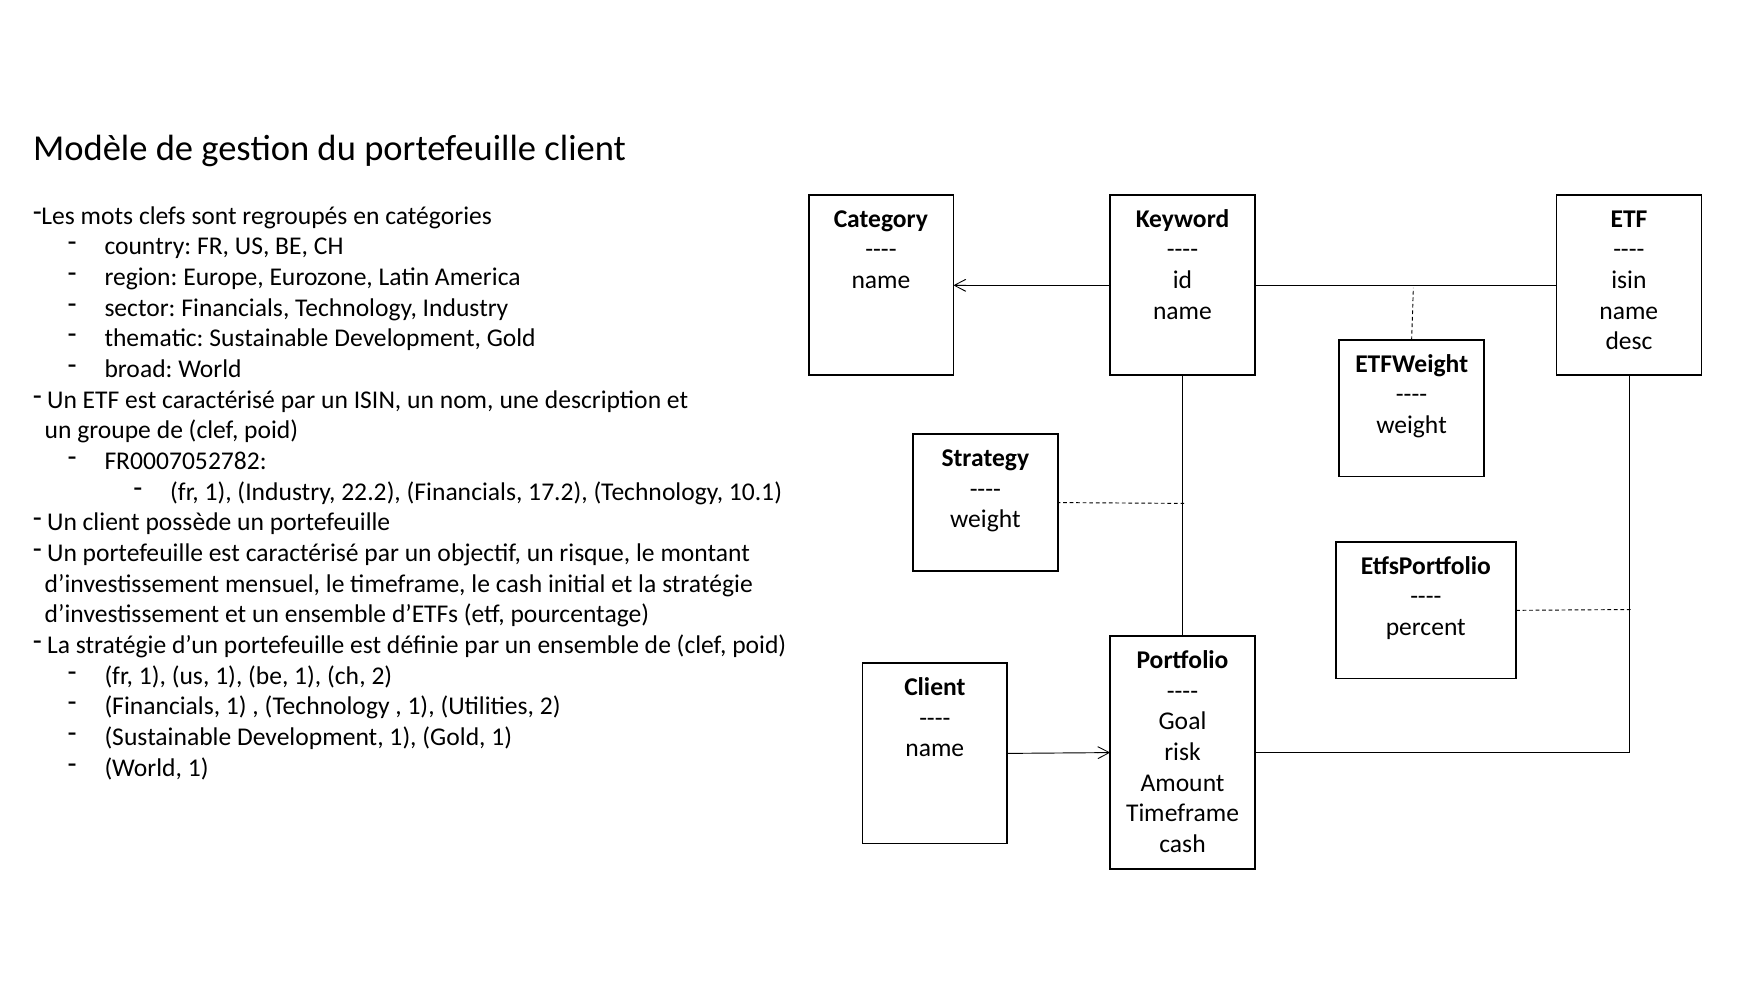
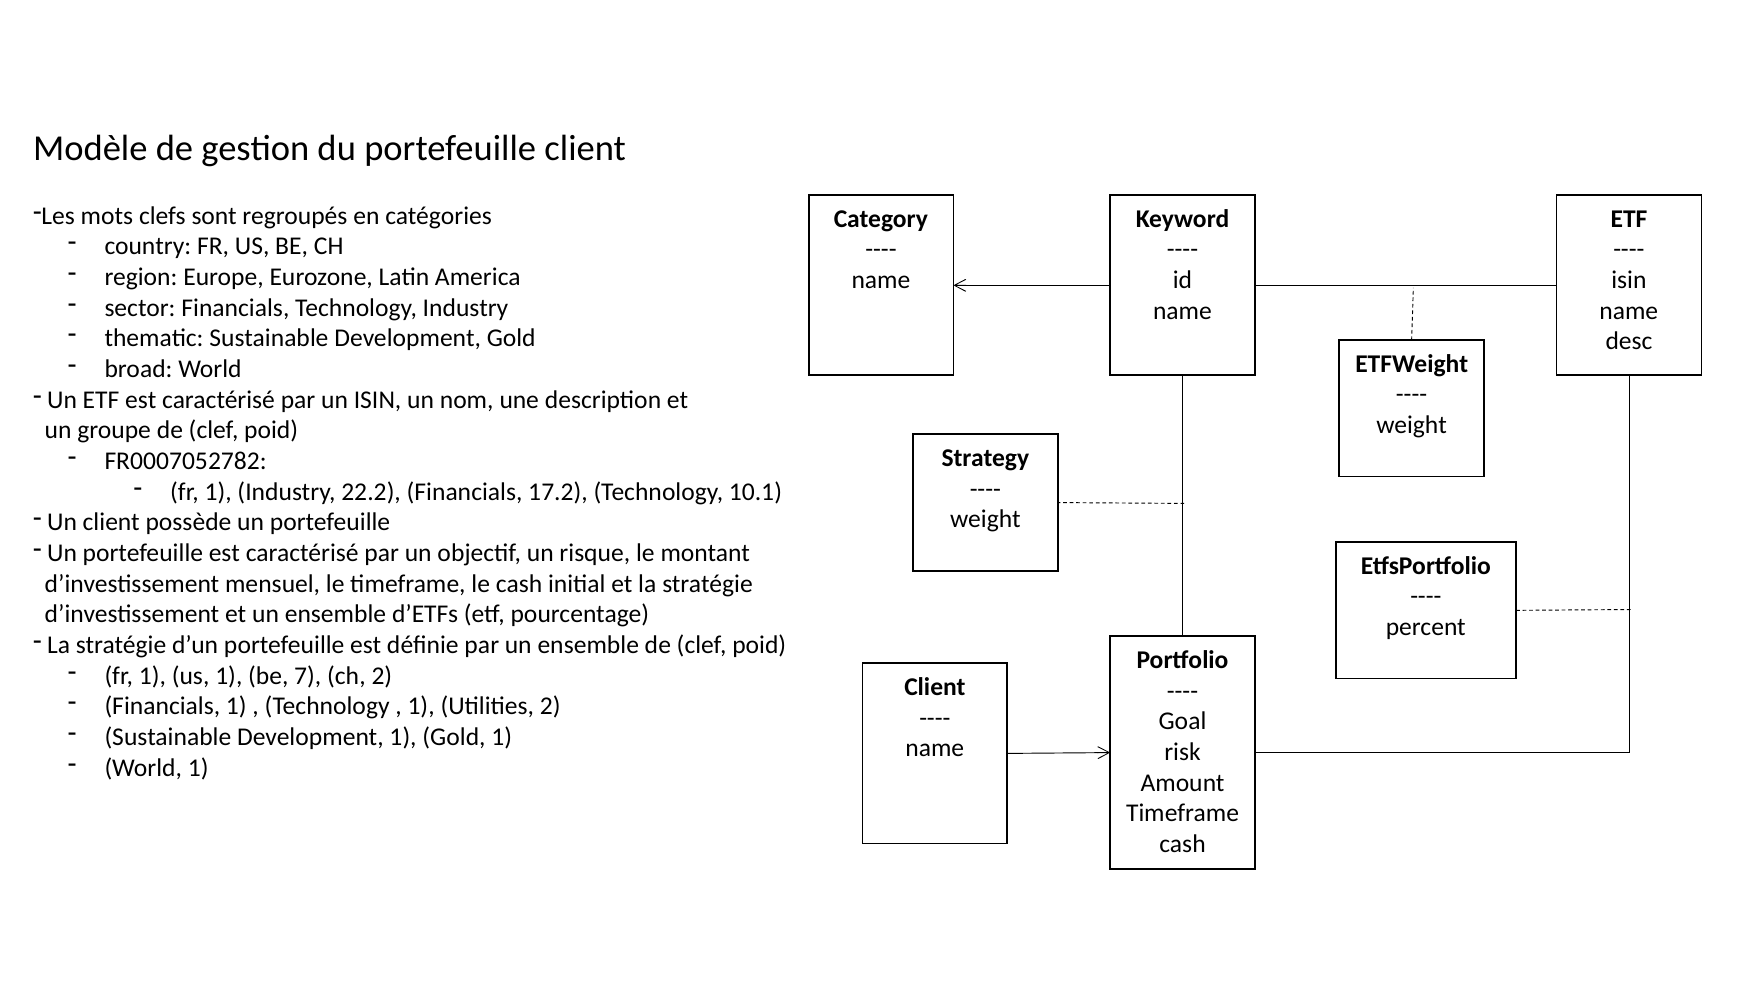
be 1: 1 -> 7 (308, 676)
